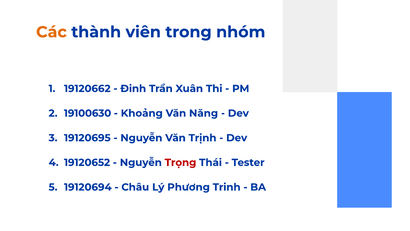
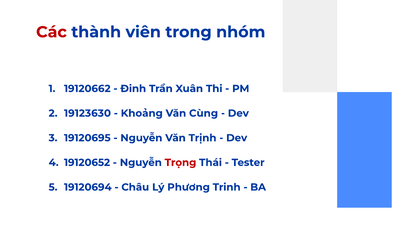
Các colour: orange -> red (51, 32)
19100630: 19100630 -> 19123630 (87, 113)
Năng: Năng -> Cùng (204, 113)
